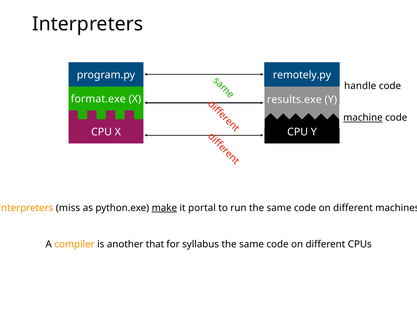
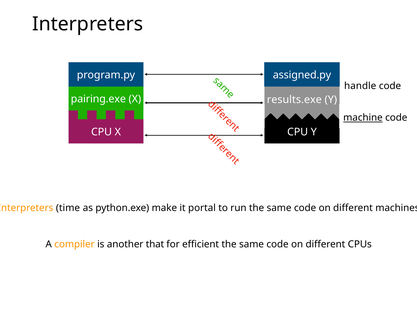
remotely.py: remotely.py -> assigned.py (302, 75)
format.exe: format.exe -> pairing.exe (98, 99)
miss: miss -> time (68, 208)
make underline: present -> none (164, 208)
syllabus: syllabus -> efficient (201, 245)
